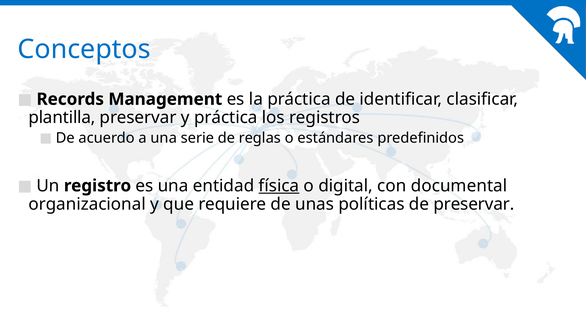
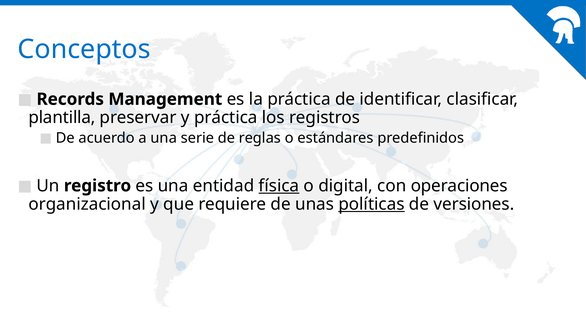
documental: documental -> operaciones (459, 186)
políticas underline: none -> present (372, 204)
de preservar: preservar -> versiones (474, 204)
